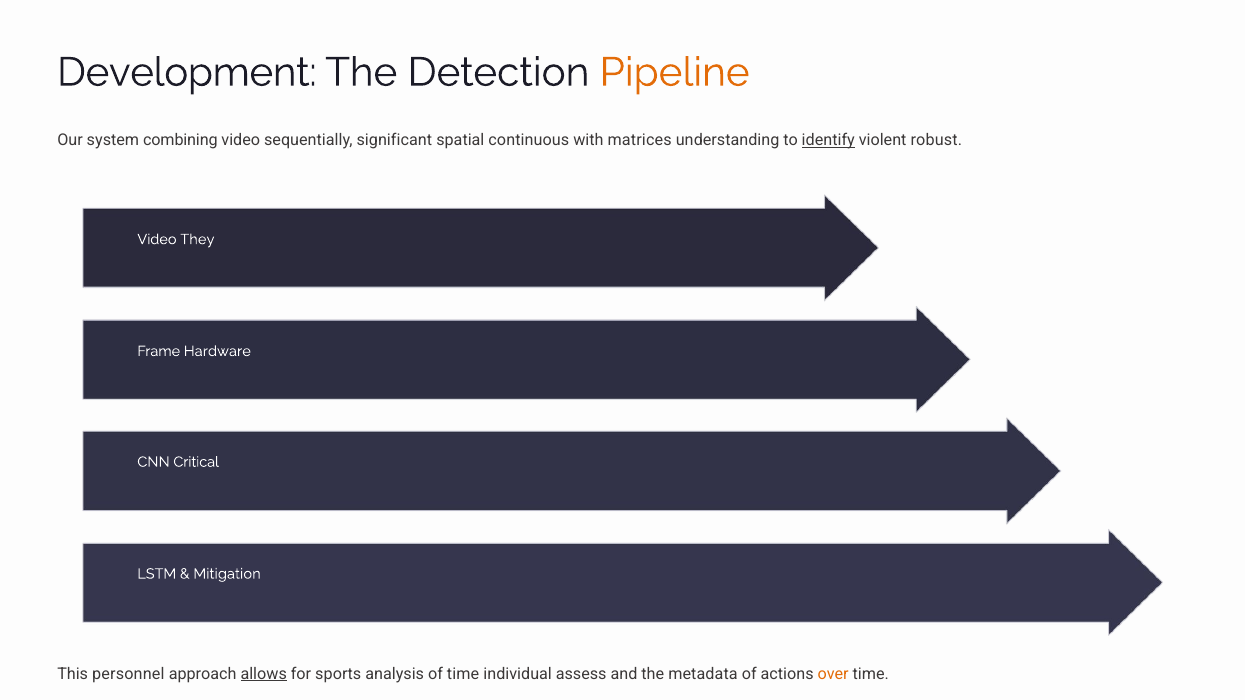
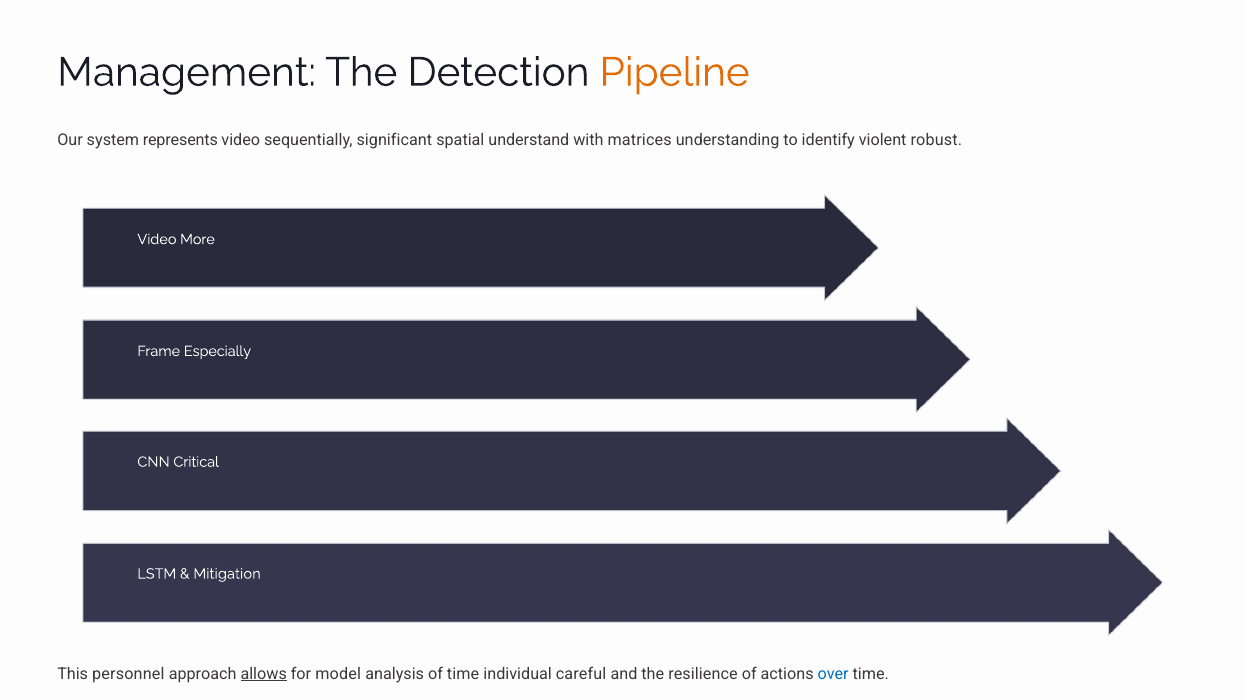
Development: Development -> Management (187, 72)
combining: combining -> represents (180, 140)
continuous: continuous -> understand (529, 140)
identify underline: present -> none (828, 140)
They: They -> More (198, 239)
Hardware: Hardware -> Especially (217, 351)
sports: sports -> model (338, 674)
assess: assess -> careful (581, 674)
metadata: metadata -> resilience (703, 674)
over colour: orange -> blue (833, 674)
